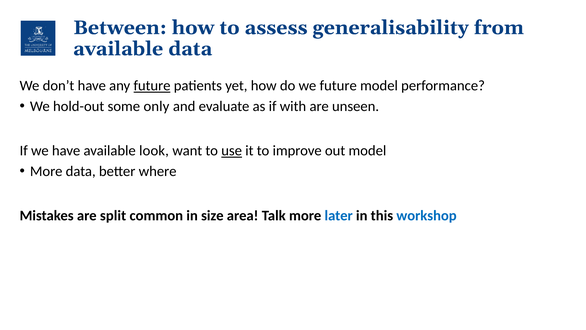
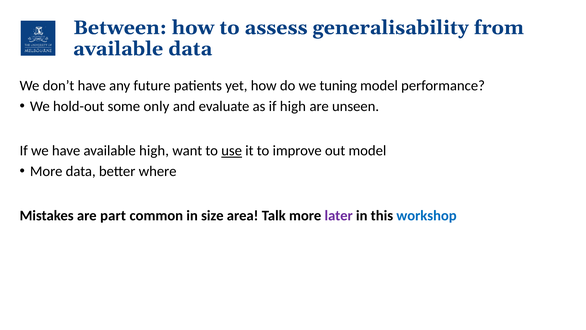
future underline: present -> none (152, 86)
we future: future -> tuning (338, 86)
if with: with -> high (293, 106)
available look: look -> high (154, 151)
split: split -> part (113, 216)
later colour: blue -> purple (339, 216)
